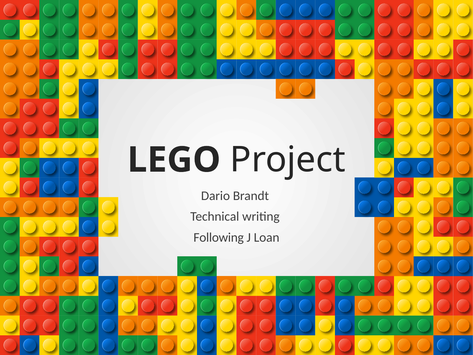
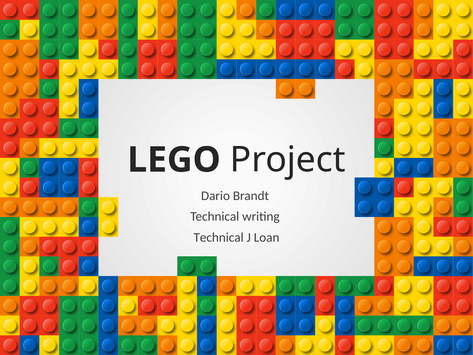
Following: Following -> Technical (219, 237)
